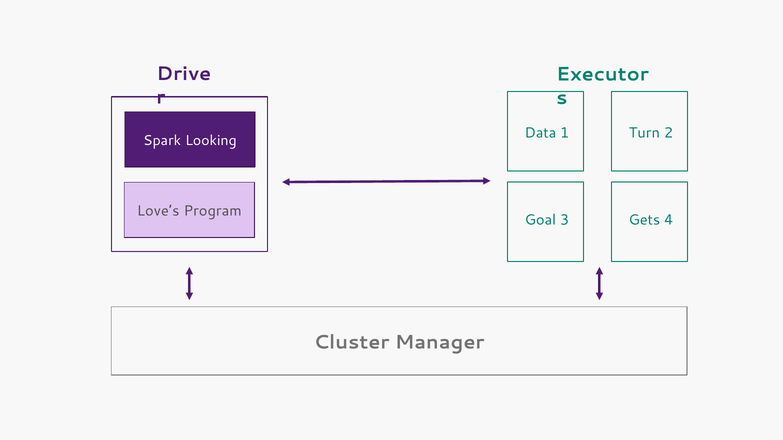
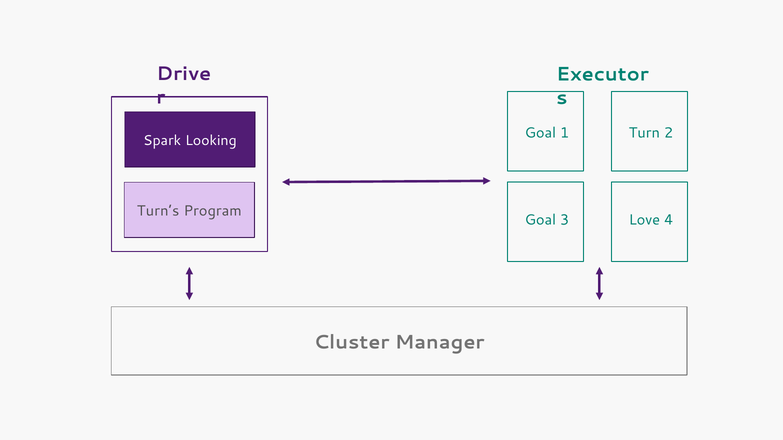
Data: Data -> Goal (540, 133)
Love’s: Love’s -> Turn’s (158, 211)
Gets: Gets -> Love (644, 220)
